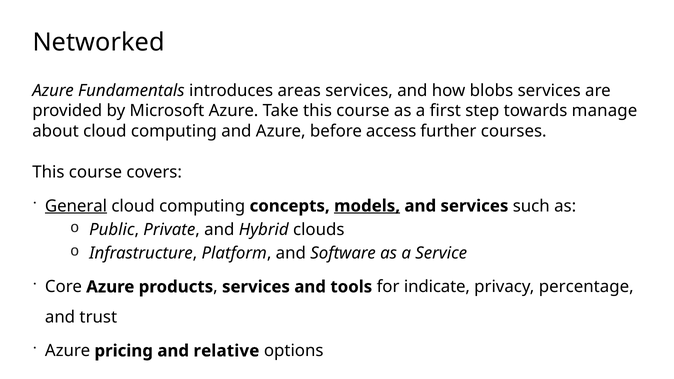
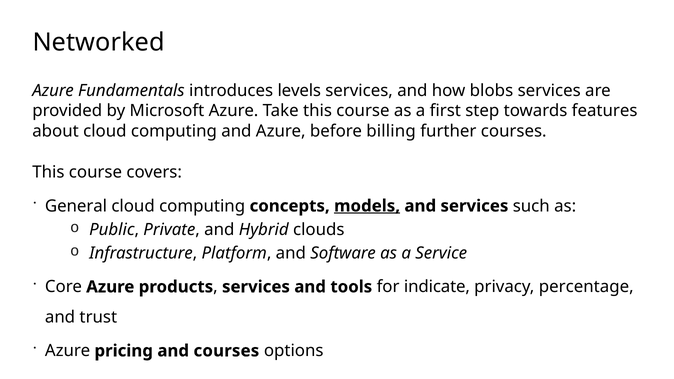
areas: areas -> levels (299, 91)
manage: manage -> features (605, 111)
access: access -> billing (391, 131)
General underline: present -> none (76, 206)
and relative: relative -> courses (226, 351)
